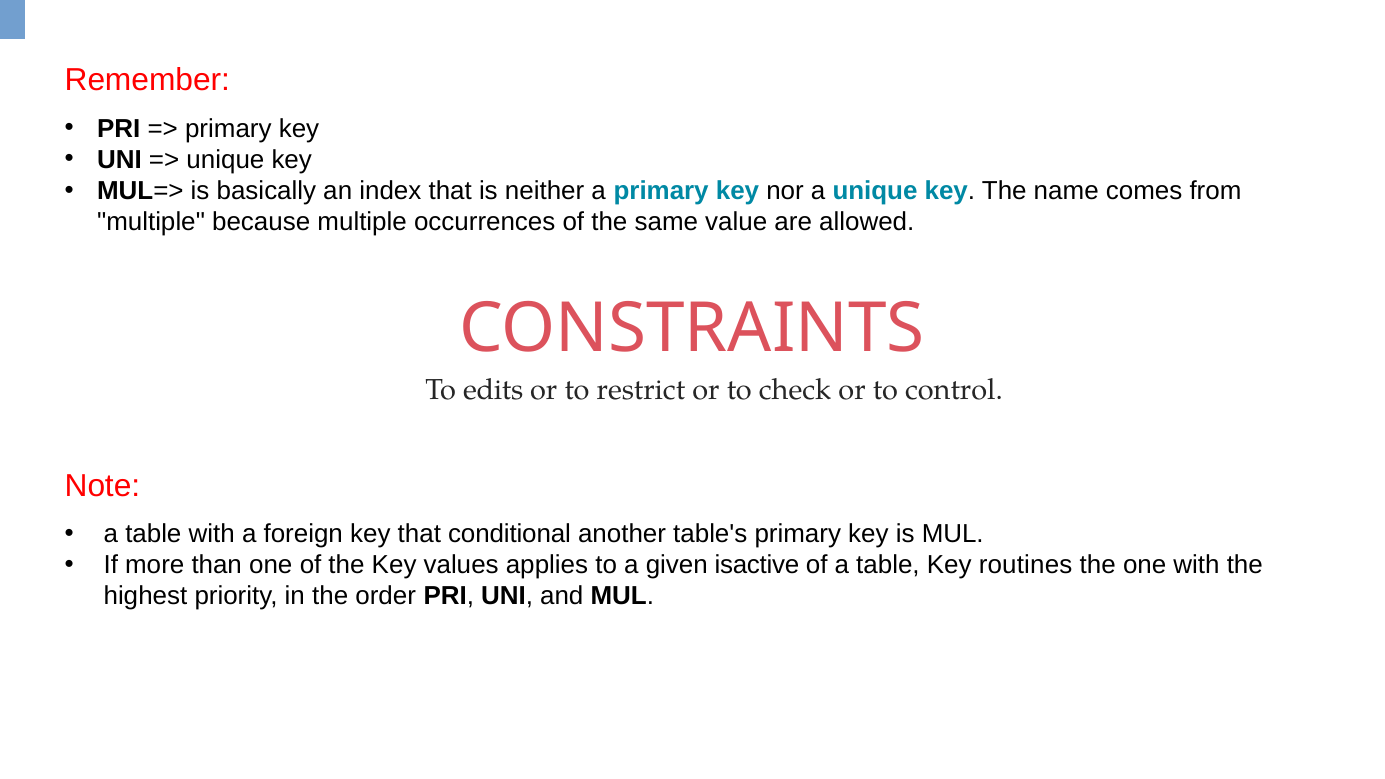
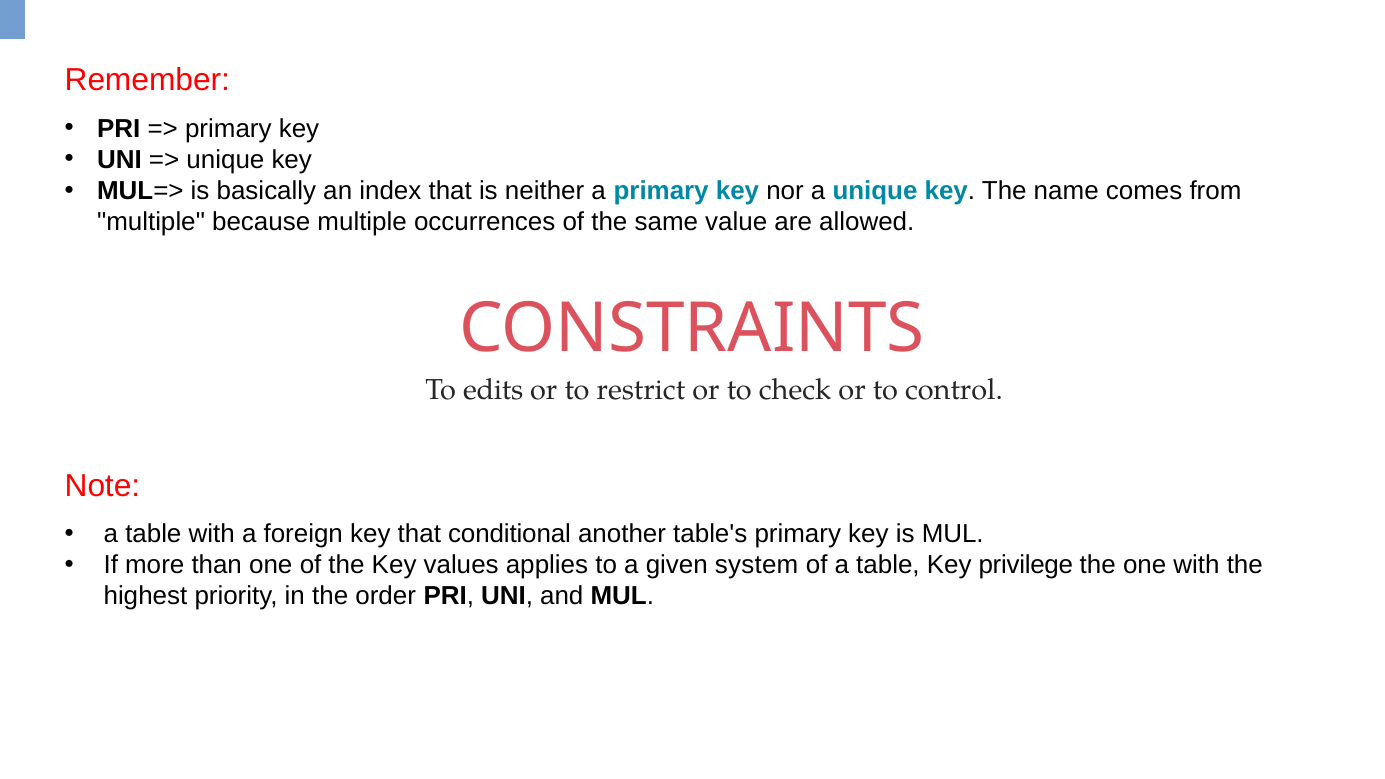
isactive: isactive -> system (757, 565)
routines: routines -> privilege (1026, 565)
